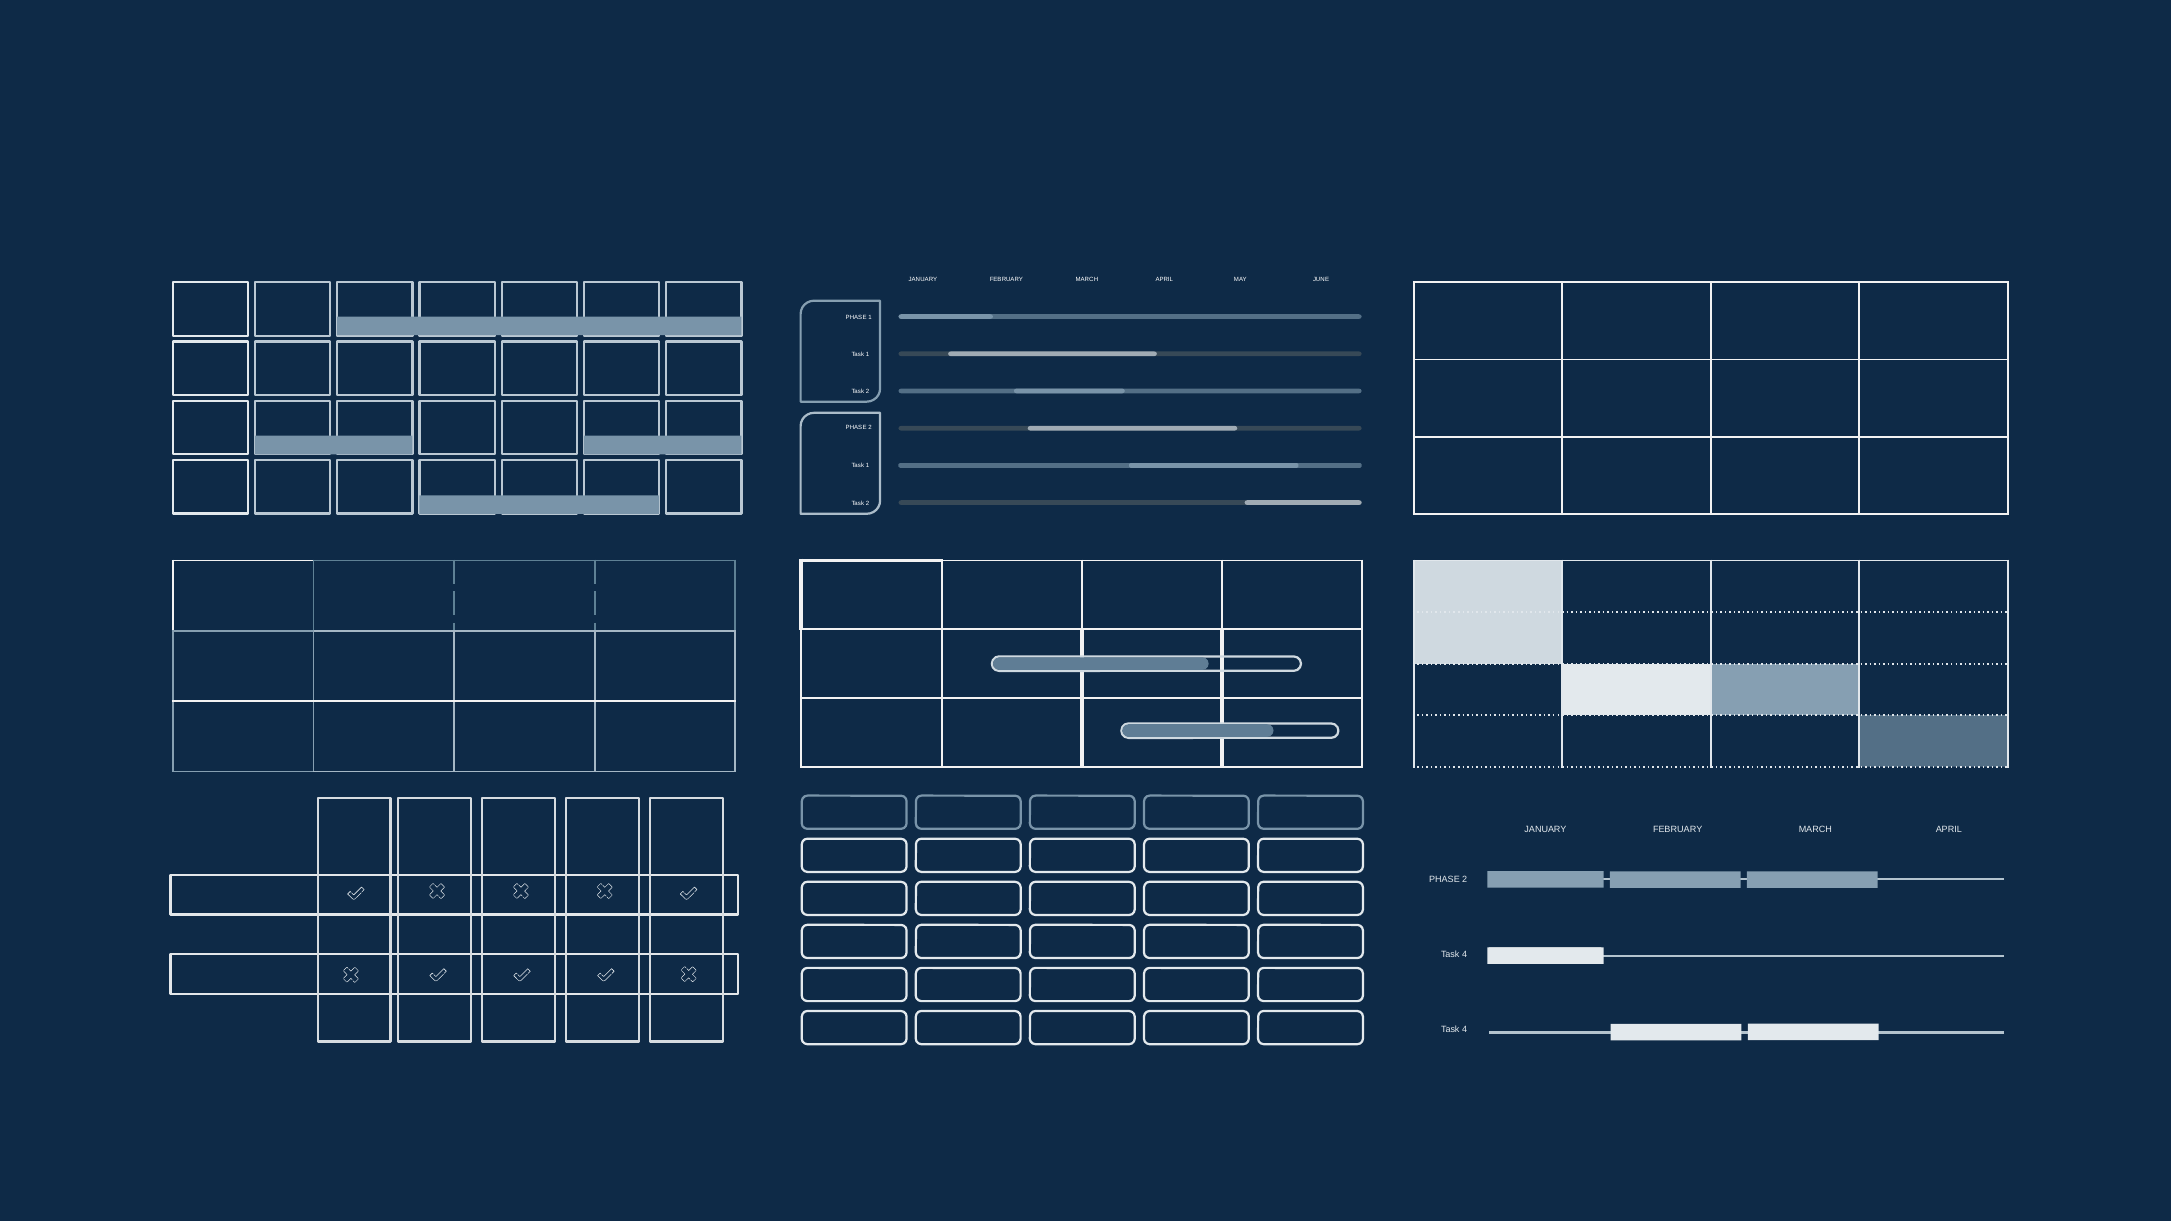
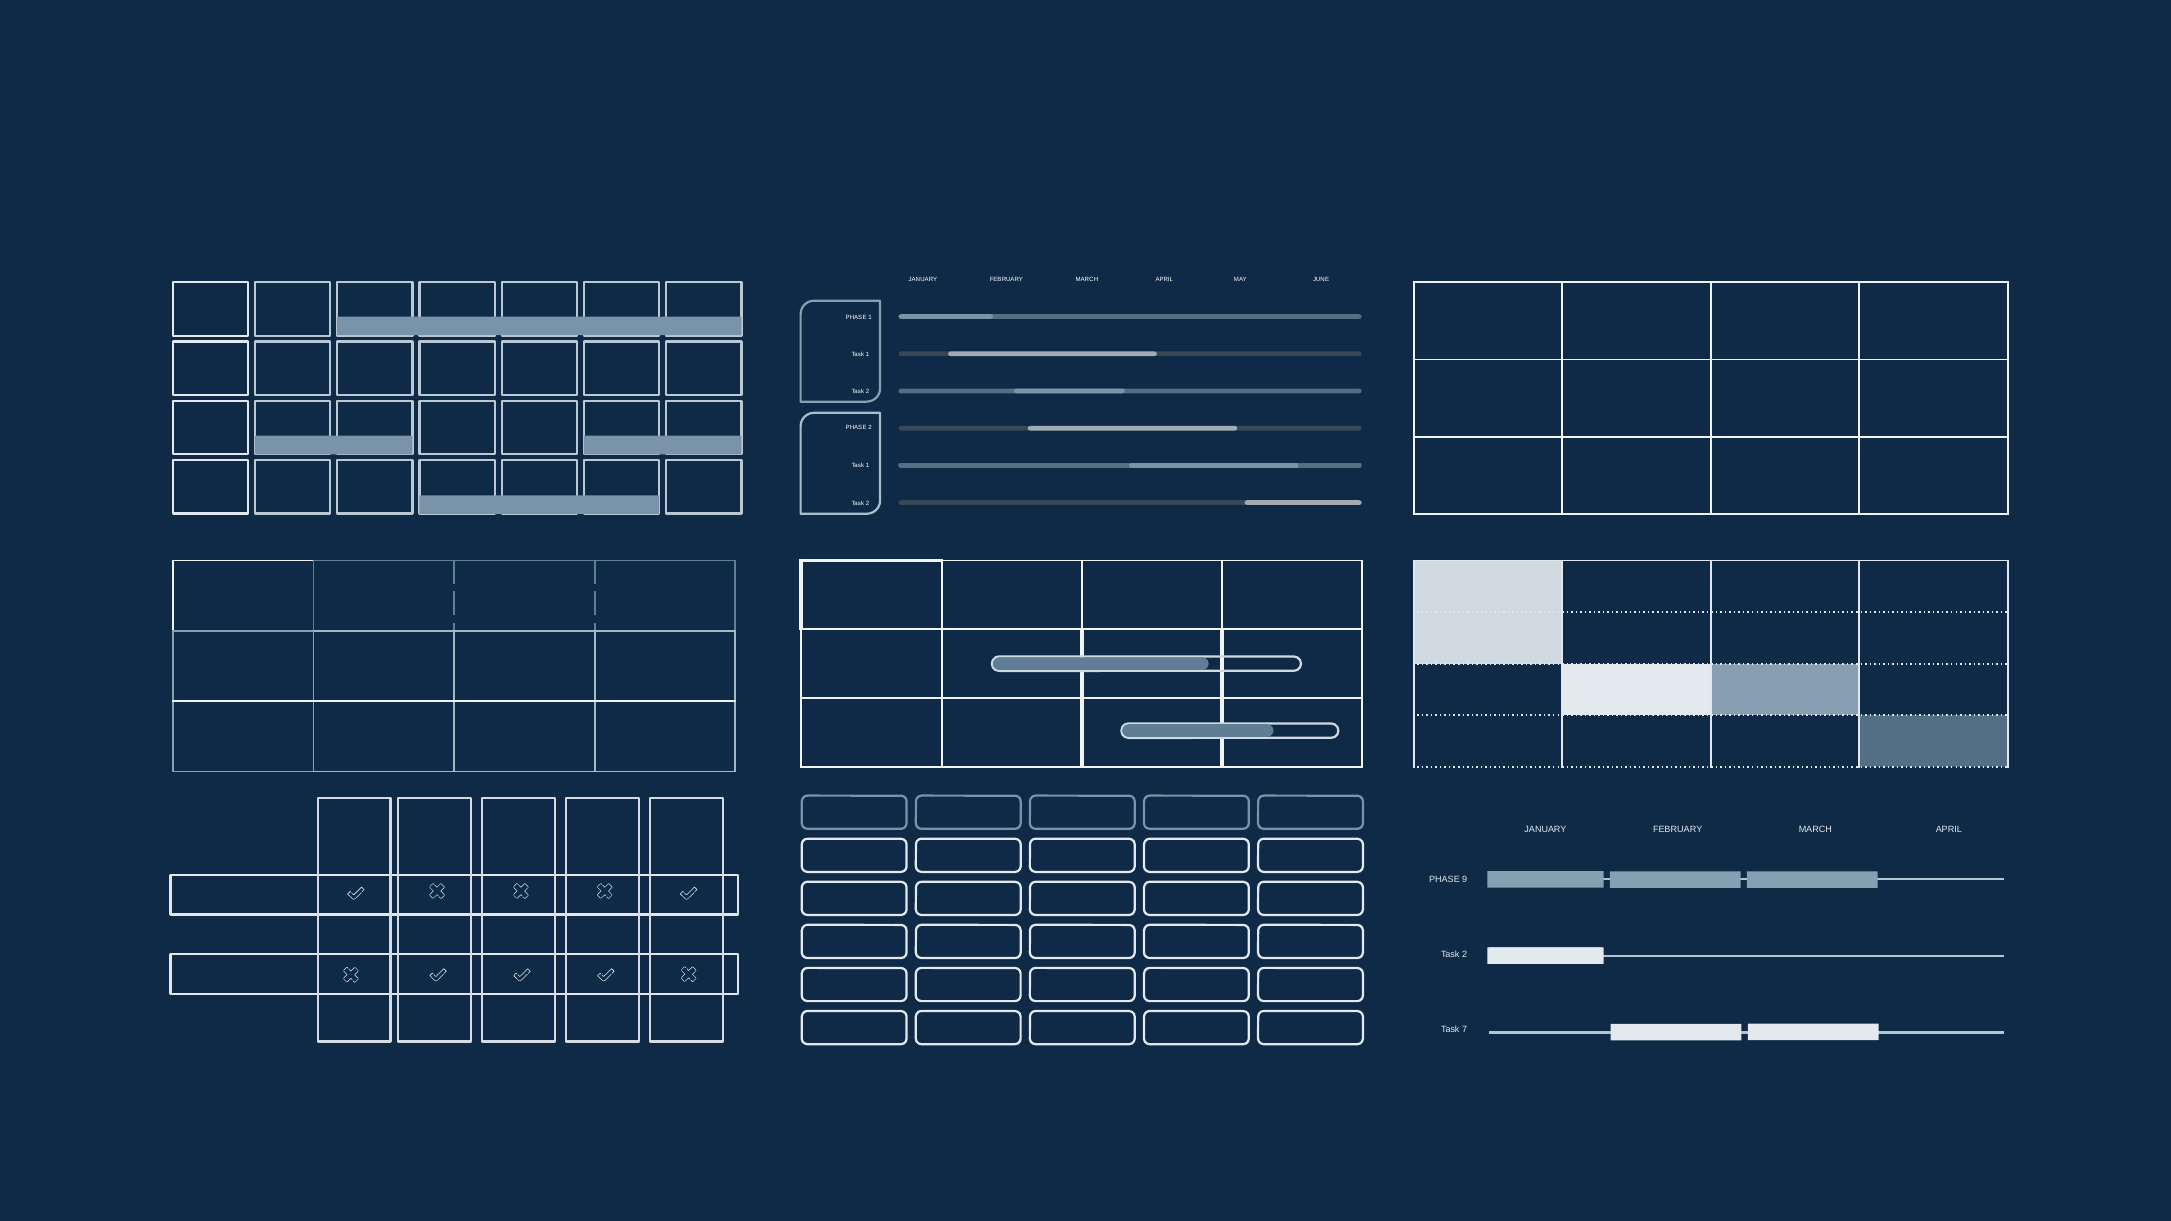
2: 2 -> 9 (1465, 880)
4: 4 -> 2 (1465, 955)
4: 4 -> 7 (1465, 1030)
